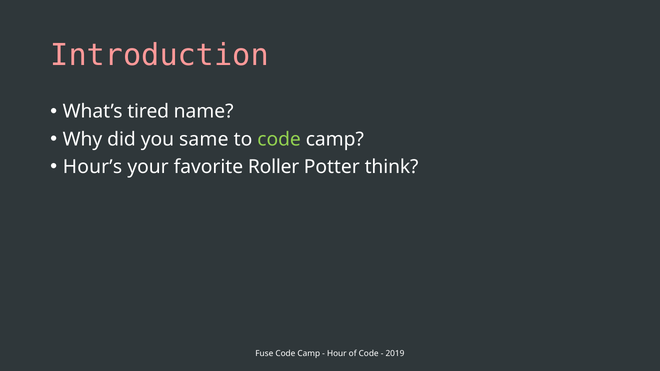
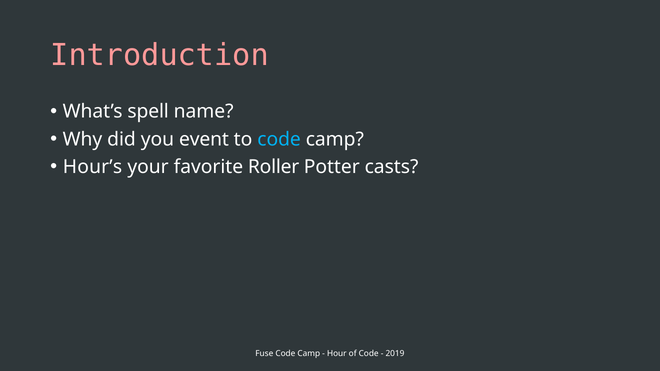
tired: tired -> spell (148, 112)
same: same -> event (204, 139)
code colour: light green -> light blue (279, 139)
think: think -> casts (391, 167)
